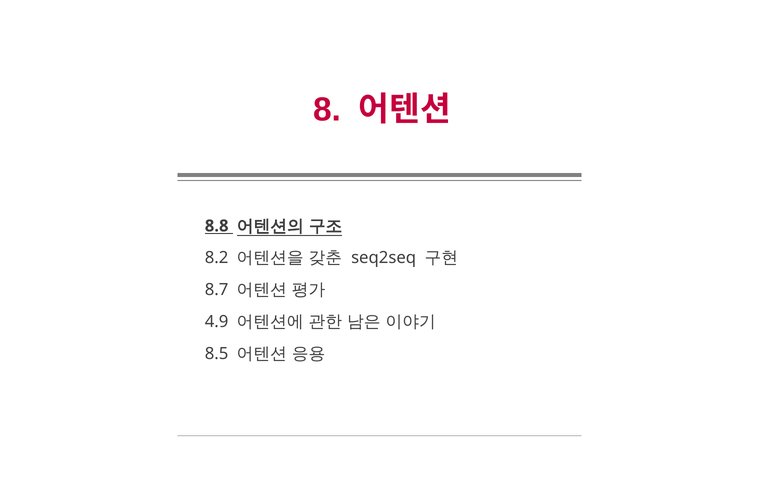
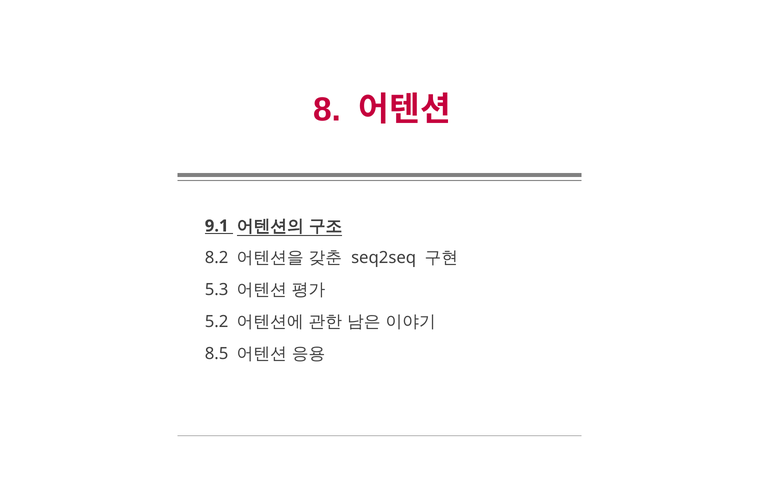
8.8: 8.8 -> 9.1 (217, 226)
8.7: 8.7 -> 5.3 (217, 290)
4.9: 4.9 -> 5.2 (217, 322)
